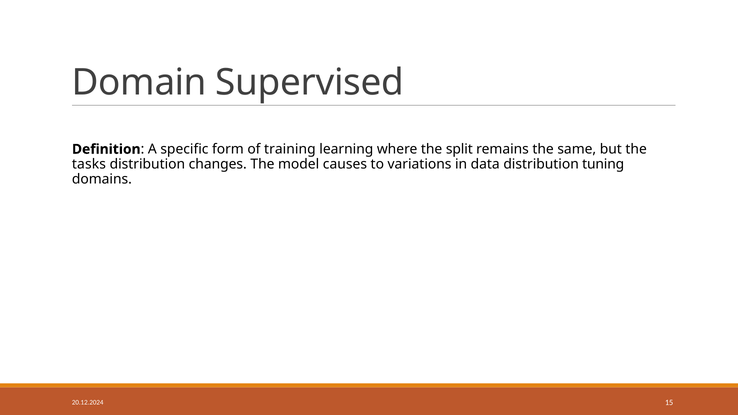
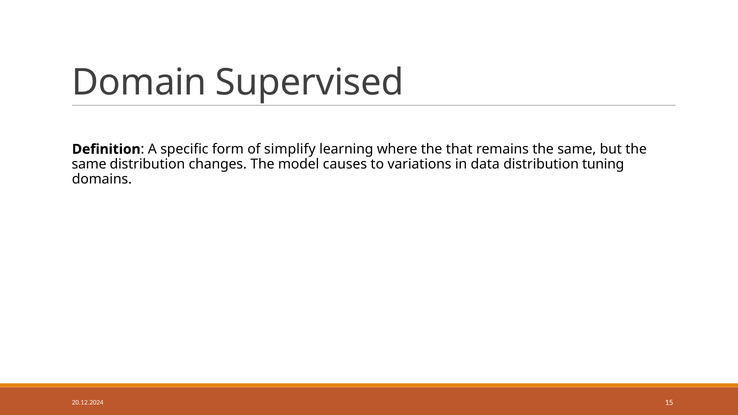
training: training -> simplify (290, 149)
split: split -> that (459, 149)
tasks: tasks -> same (89, 164)
